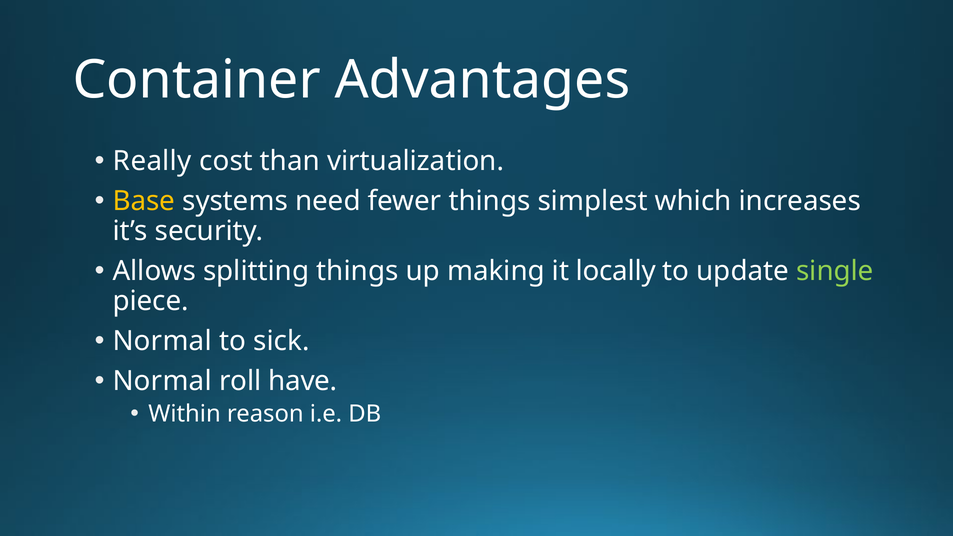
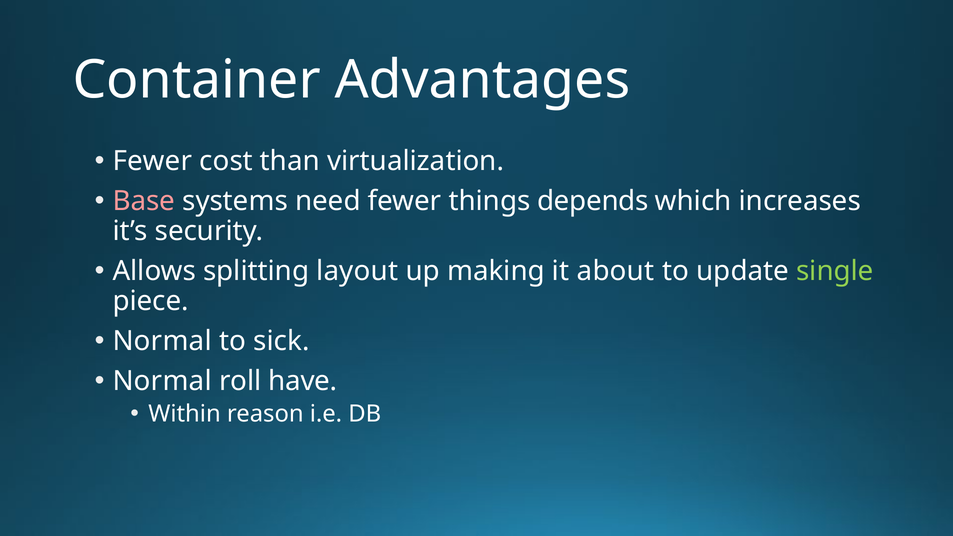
Really: Really -> Fewer (152, 161)
Base colour: yellow -> pink (144, 201)
simplest: simplest -> depends (593, 201)
splitting things: things -> layout (357, 271)
locally: locally -> about (616, 271)
